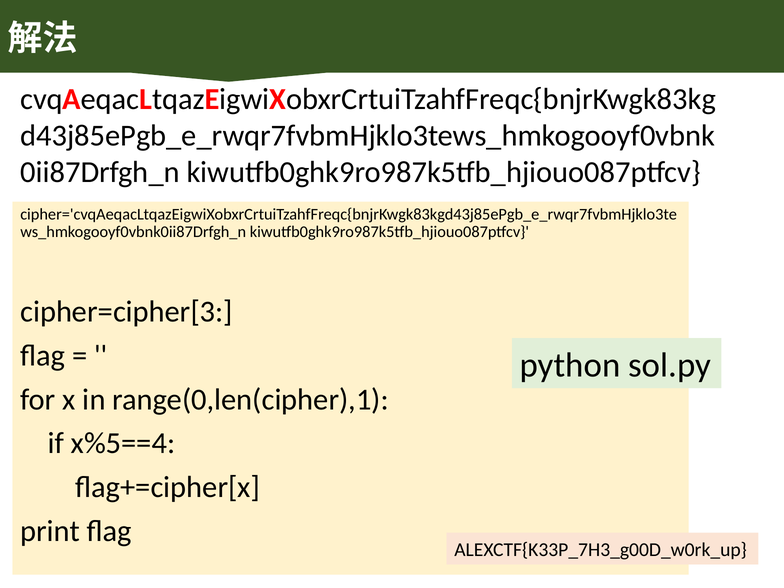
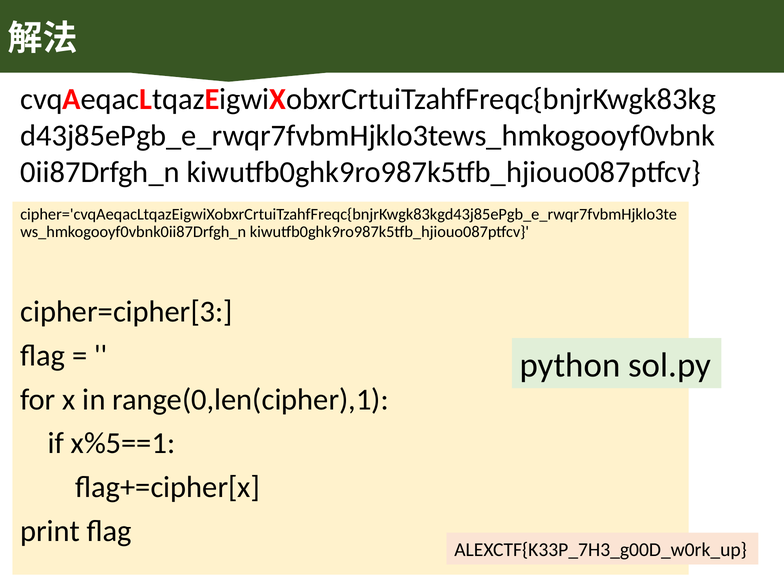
x%5==4: x%5==4 -> x%5==1 (123, 443)
